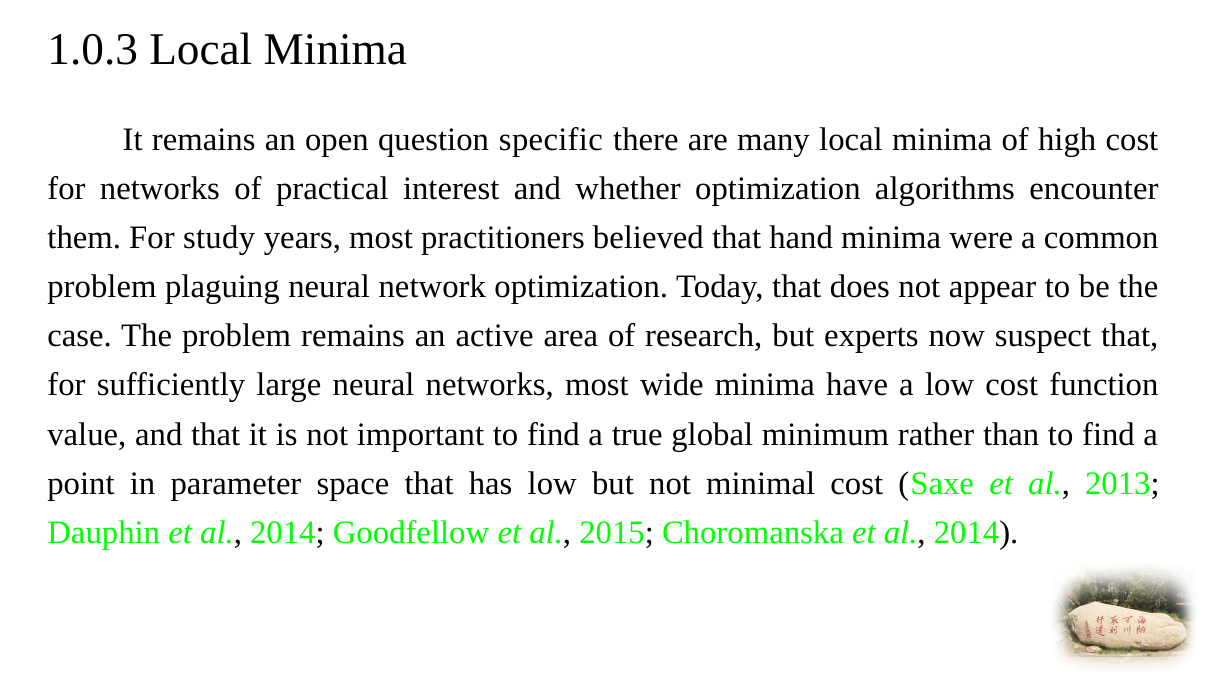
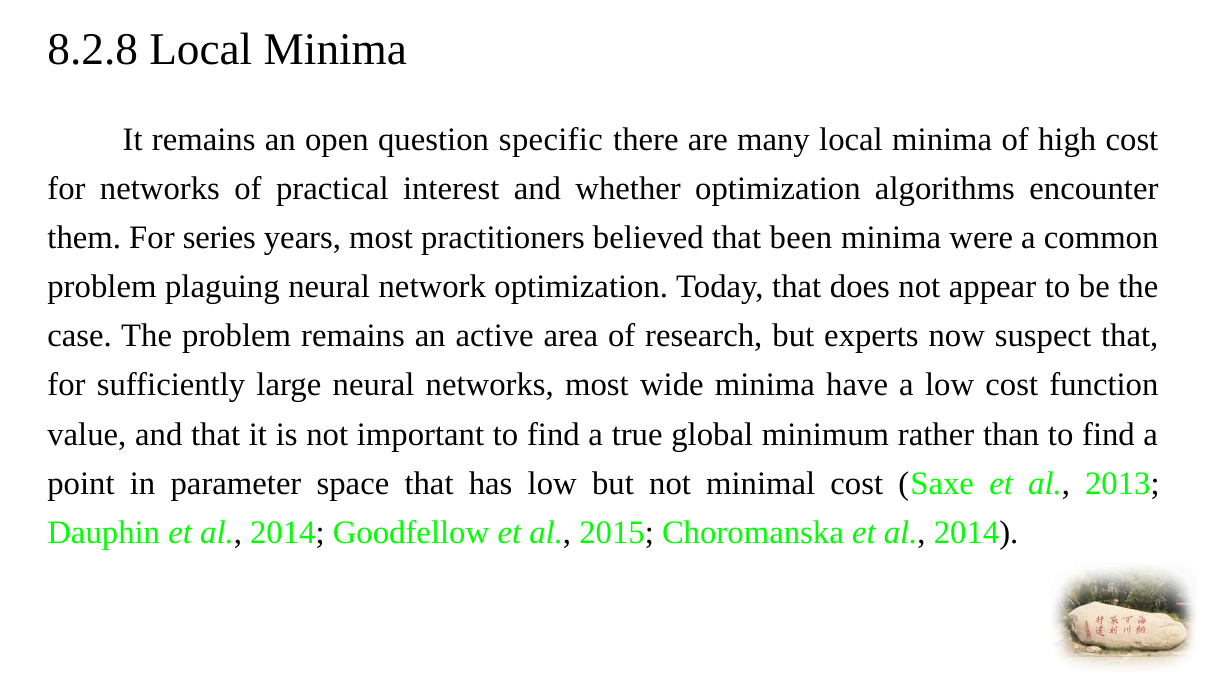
1.0.3: 1.0.3 -> 8.2.8 (93, 49)
study: study -> series (219, 238)
hand: hand -> been (801, 238)
